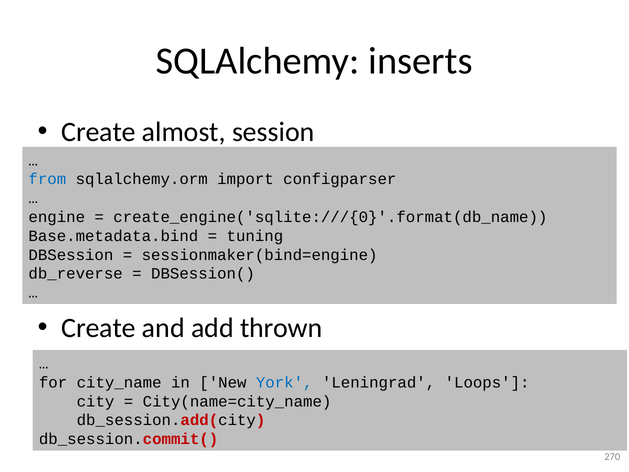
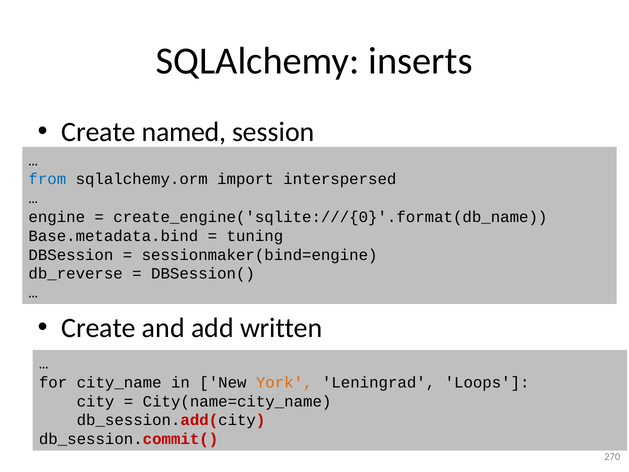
almost: almost -> named (184, 132)
configparser: configparser -> interspersed (340, 179)
thrown: thrown -> written (281, 328)
York colour: blue -> orange (284, 382)
